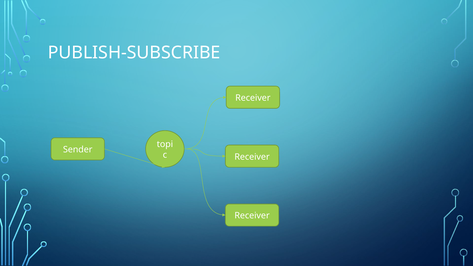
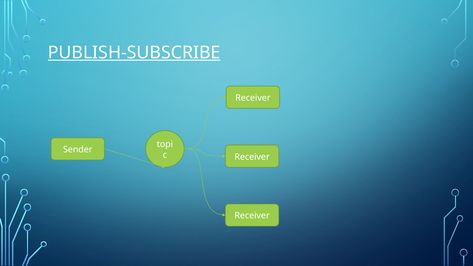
PUBLISH-SUBSCRIBE underline: none -> present (134, 53)
